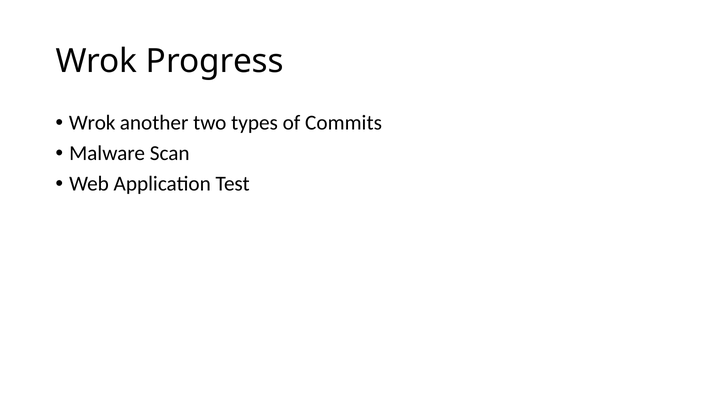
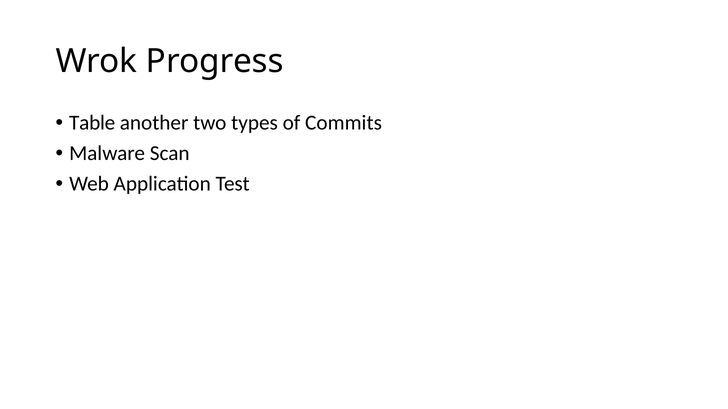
Wrok: Wrok -> Table (92, 123)
